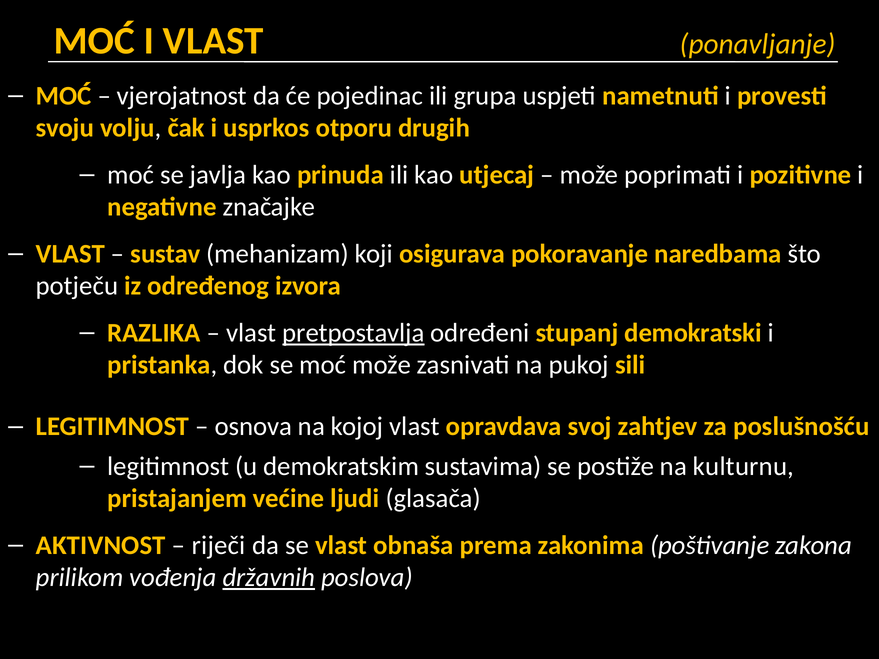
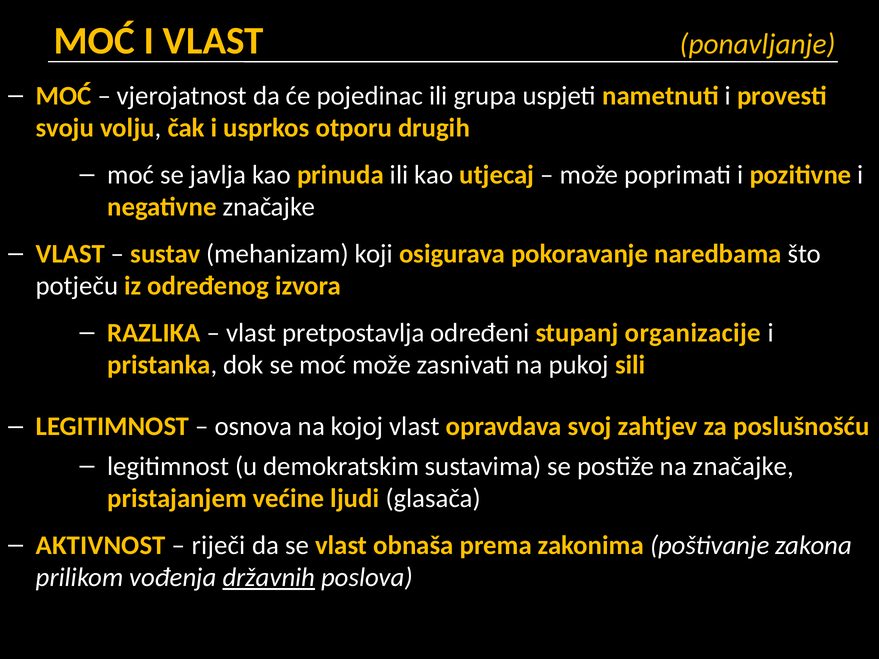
pretpostavlja underline: present -> none (353, 333)
demokratski: demokratski -> organizacije (693, 333)
na kulturnu: kulturnu -> značajke (744, 466)
